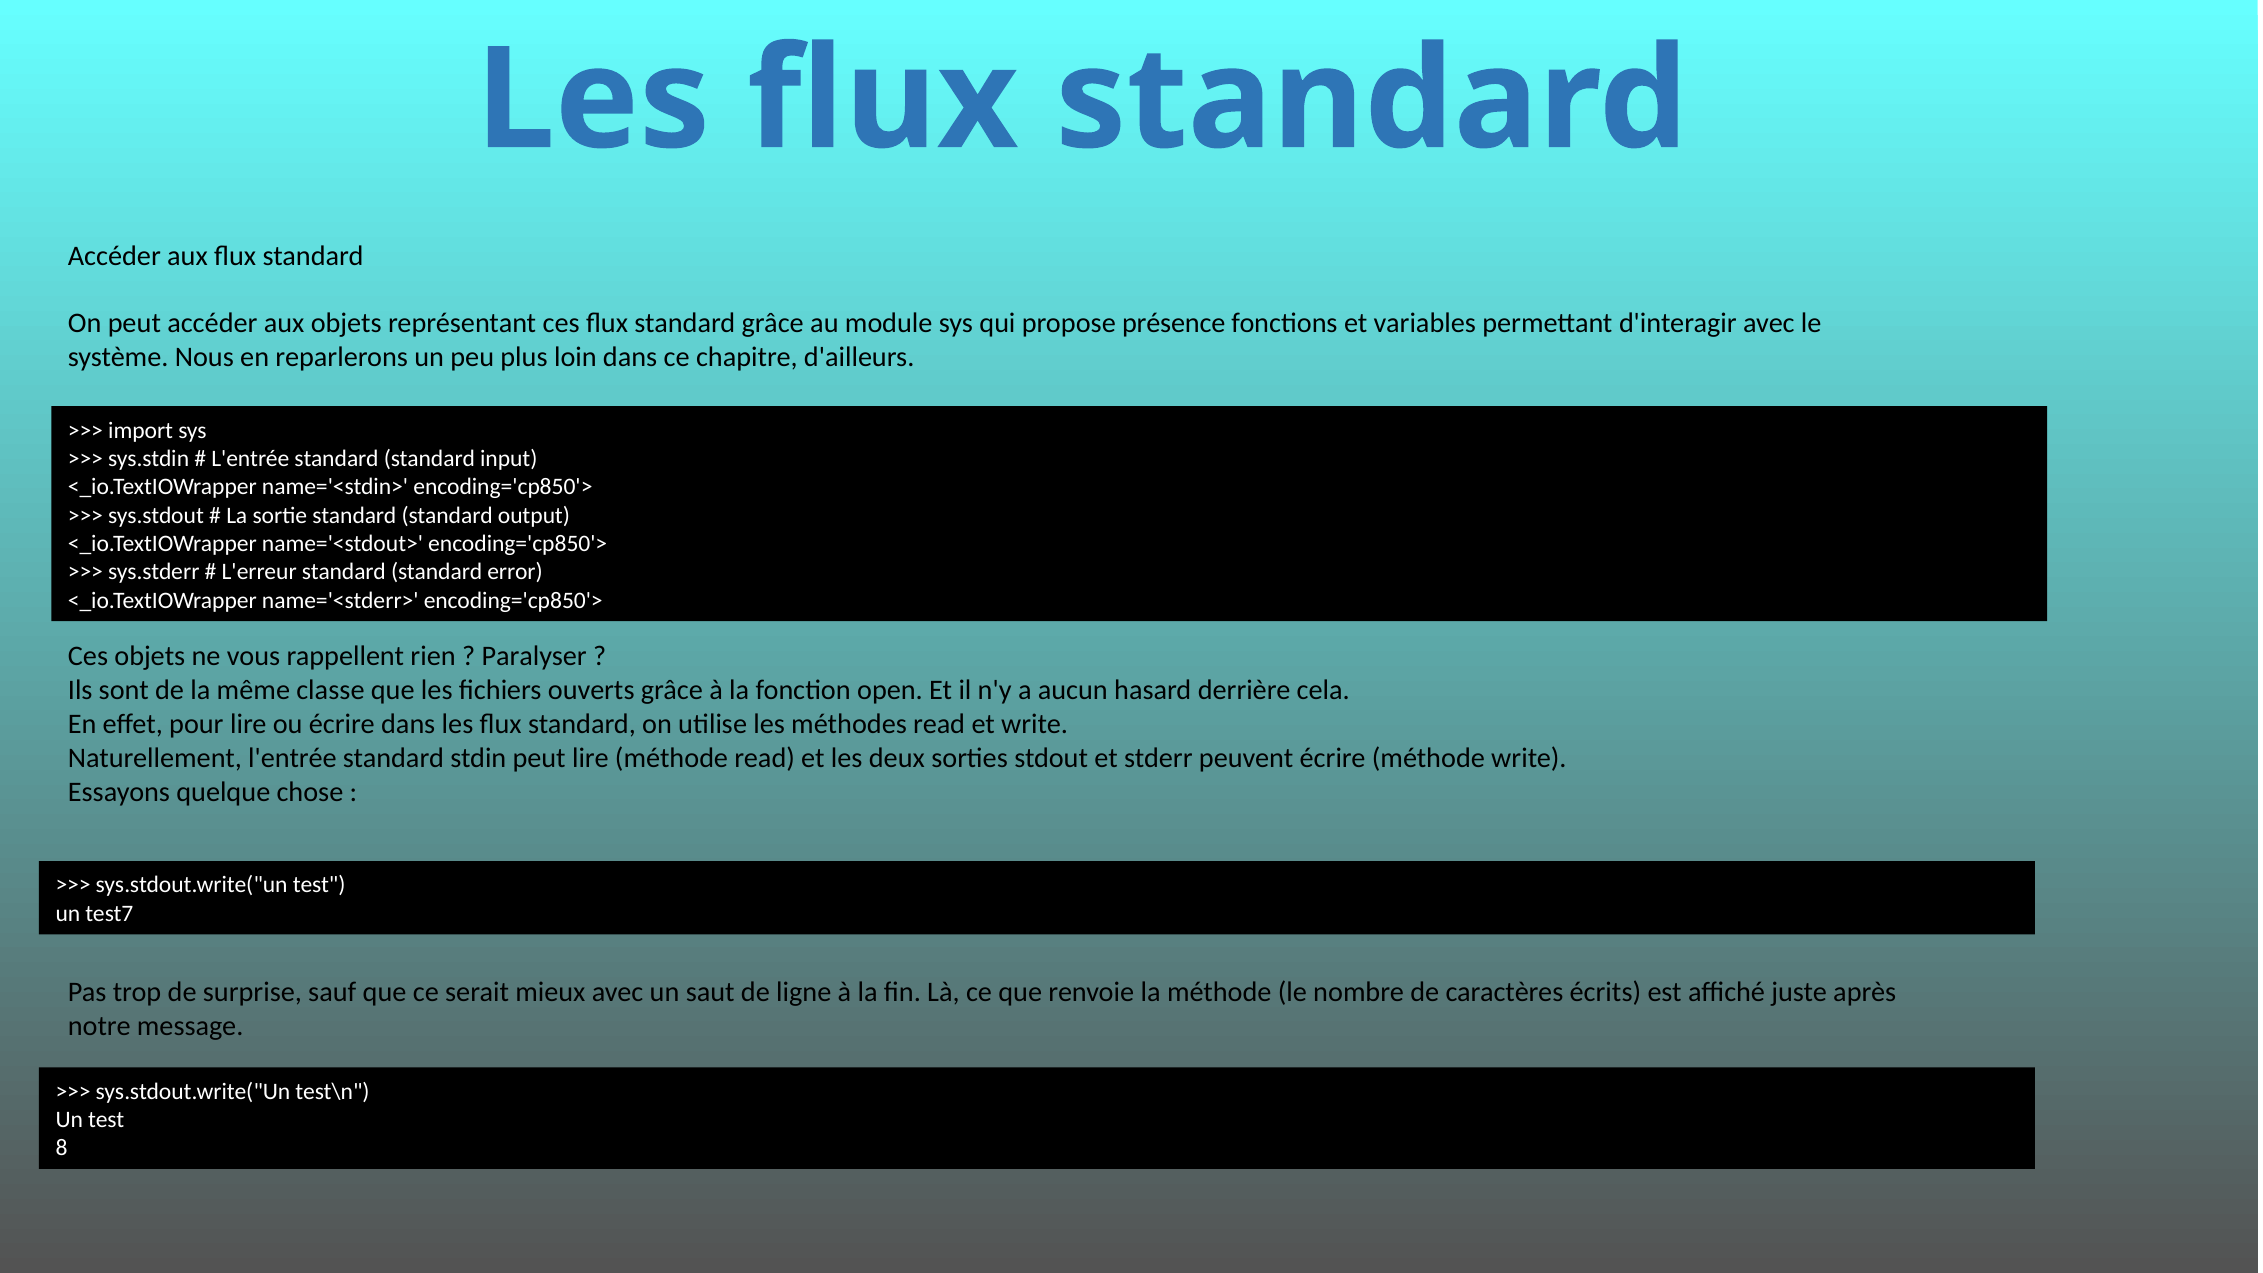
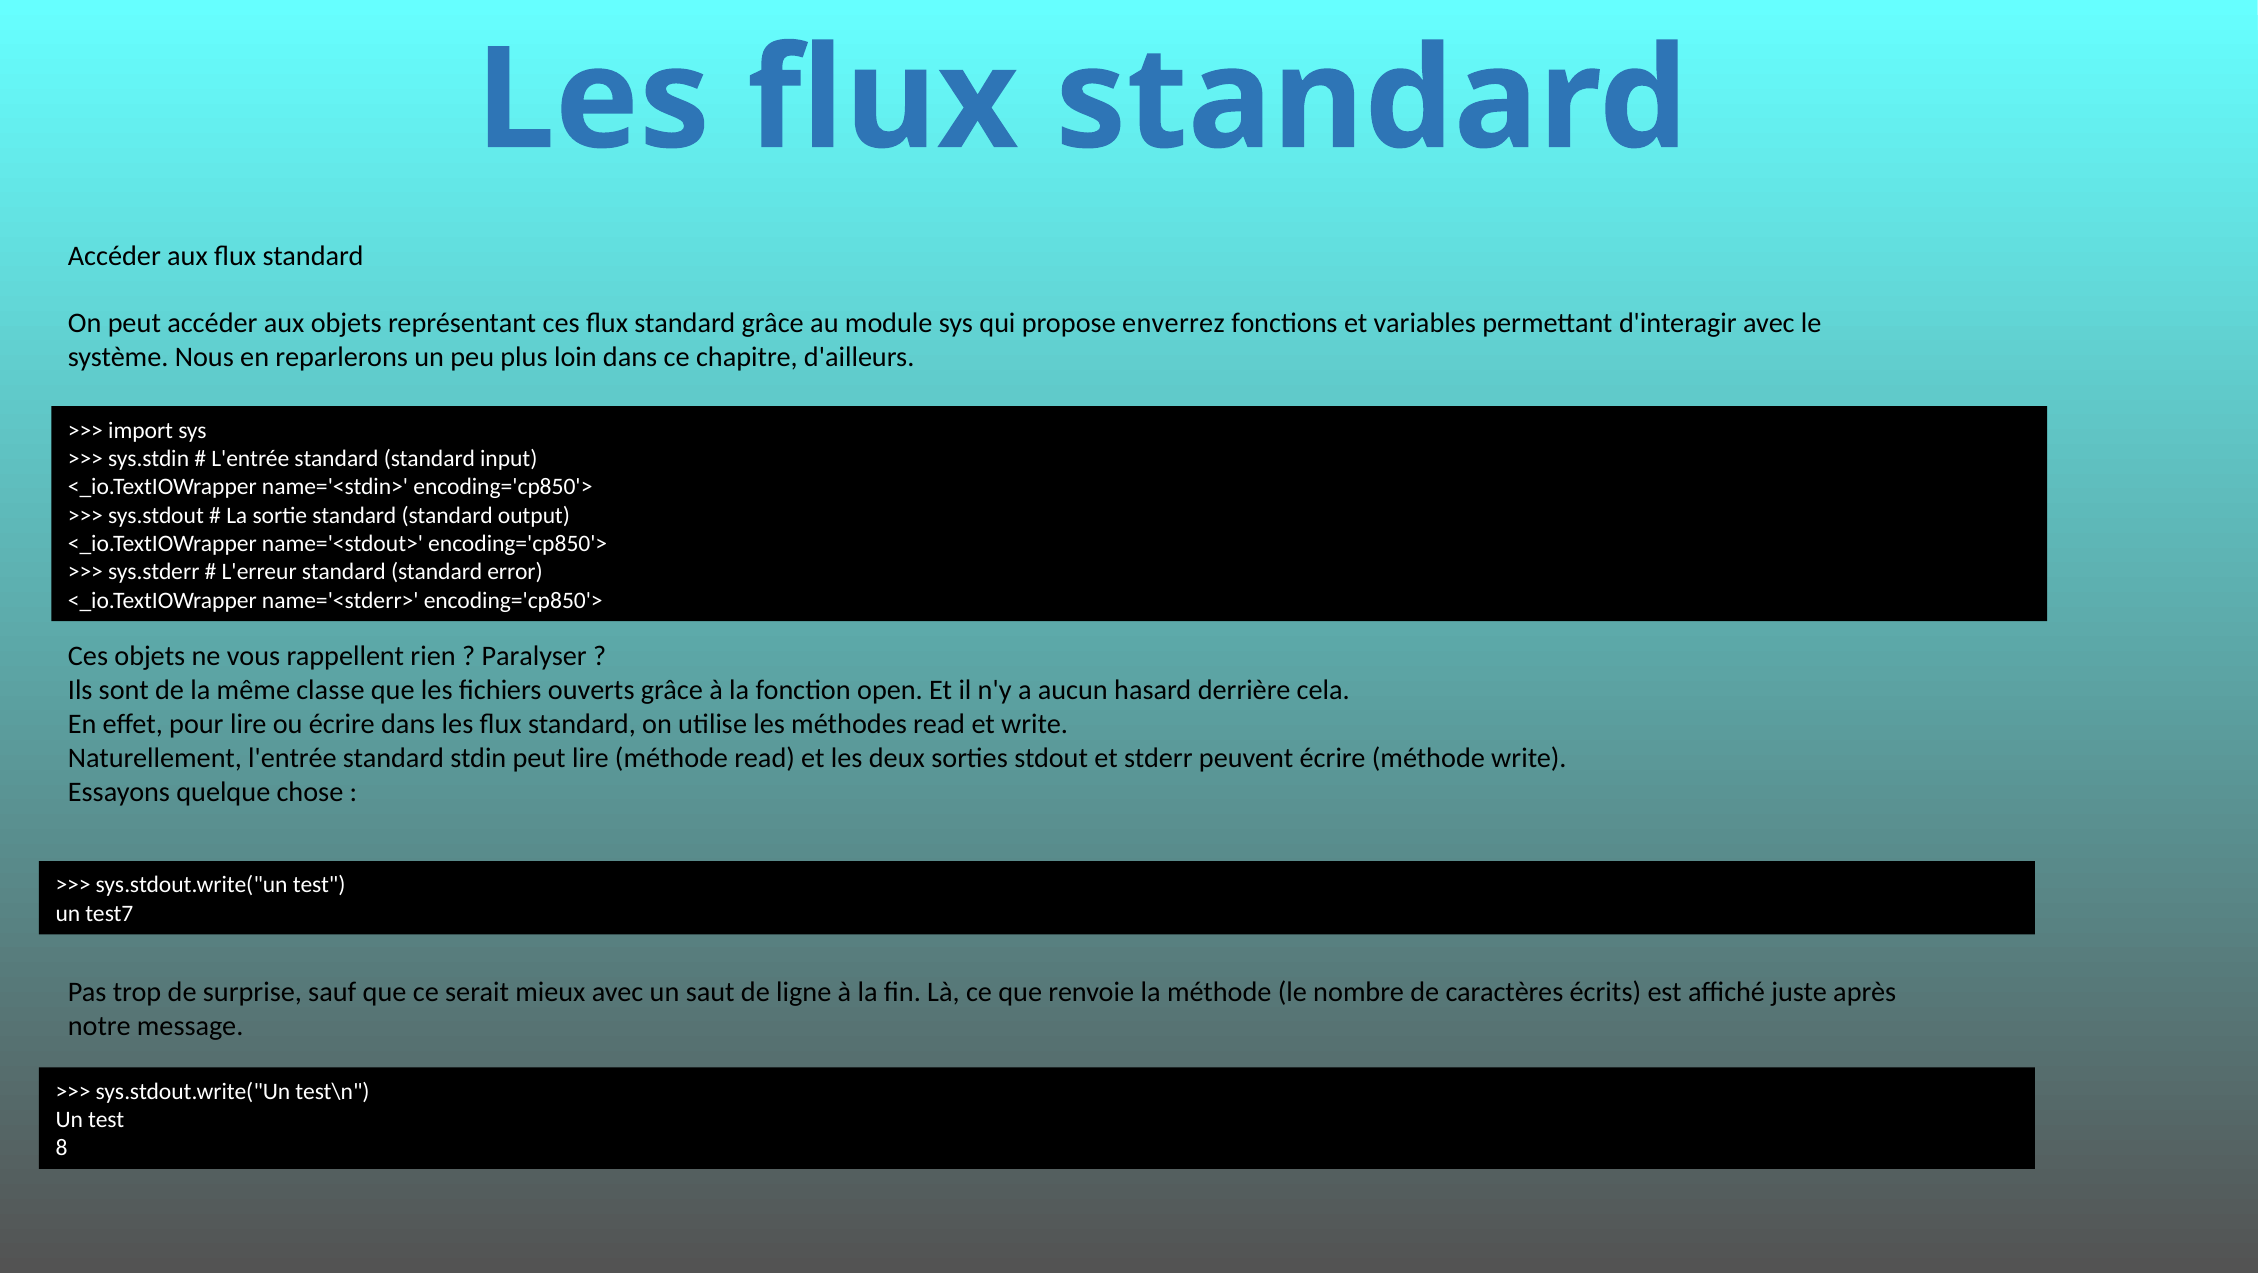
présence: présence -> enverrez (1173, 324)
